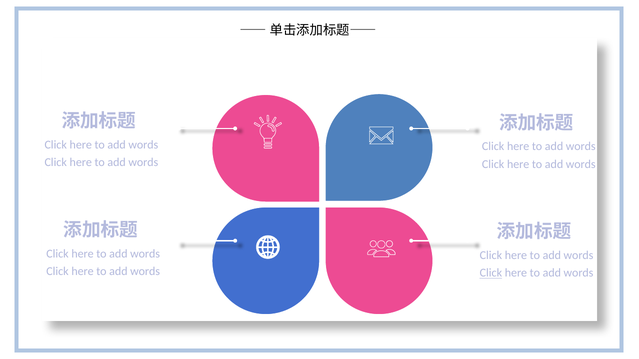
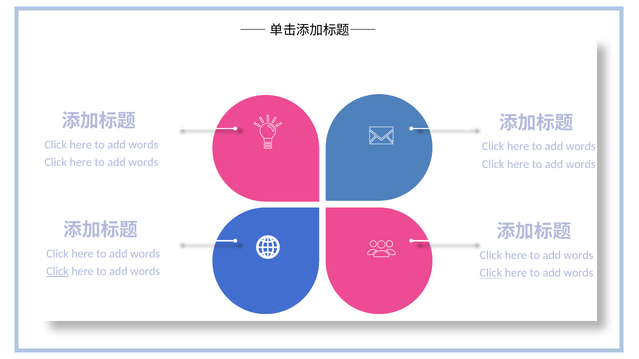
Click underline: none -> present (58, 272)
